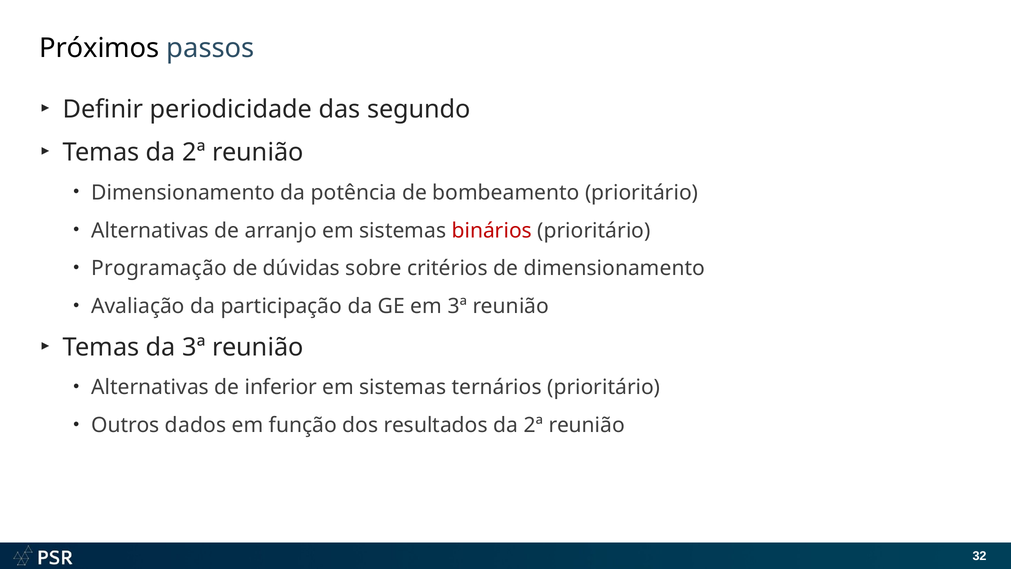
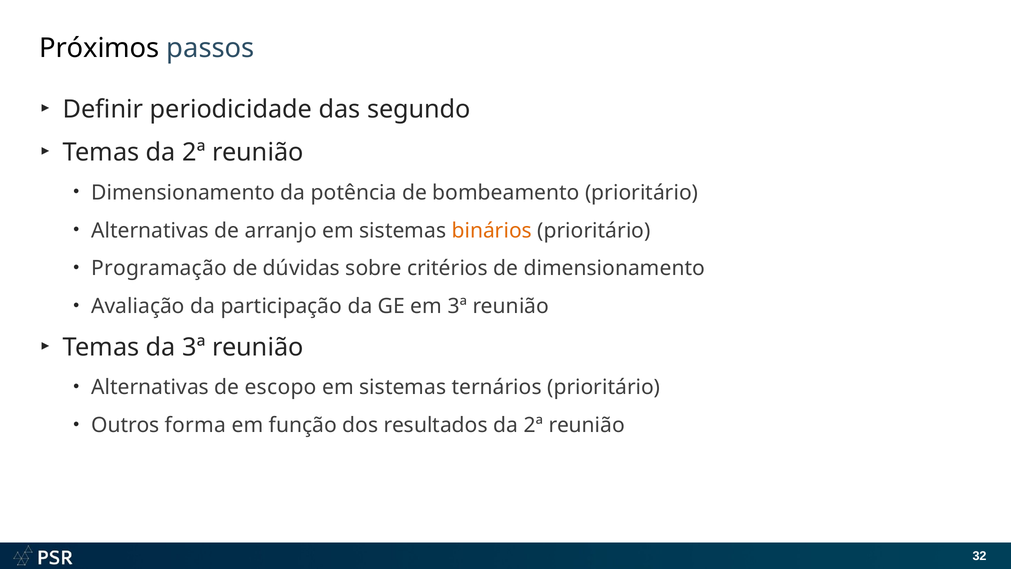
binários colour: red -> orange (492, 230)
inferior: inferior -> escopo (281, 387)
dados: dados -> forma (196, 425)
